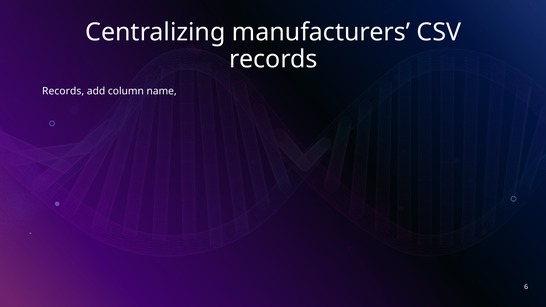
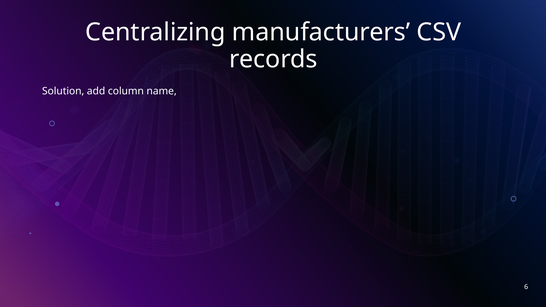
Records: Records -> Solution (63, 91)
